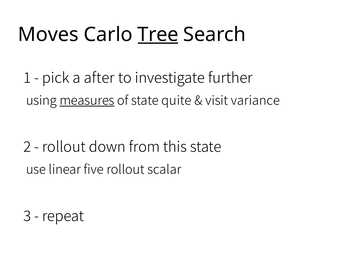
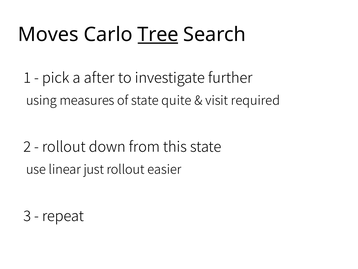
measures underline: present -> none (87, 100)
variance: variance -> required (255, 100)
five: five -> just (94, 169)
scalar: scalar -> easier (164, 169)
